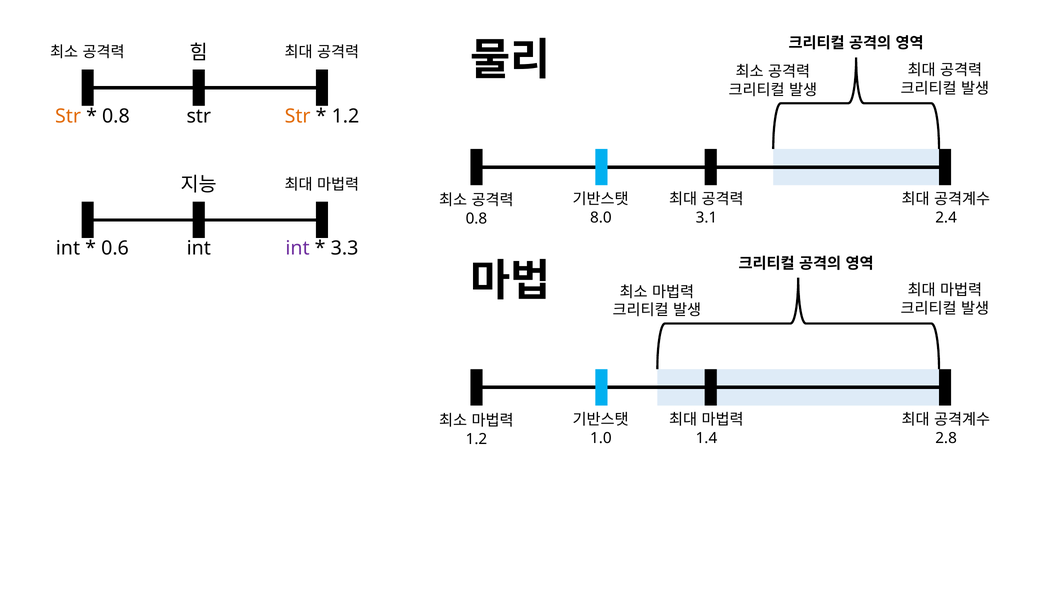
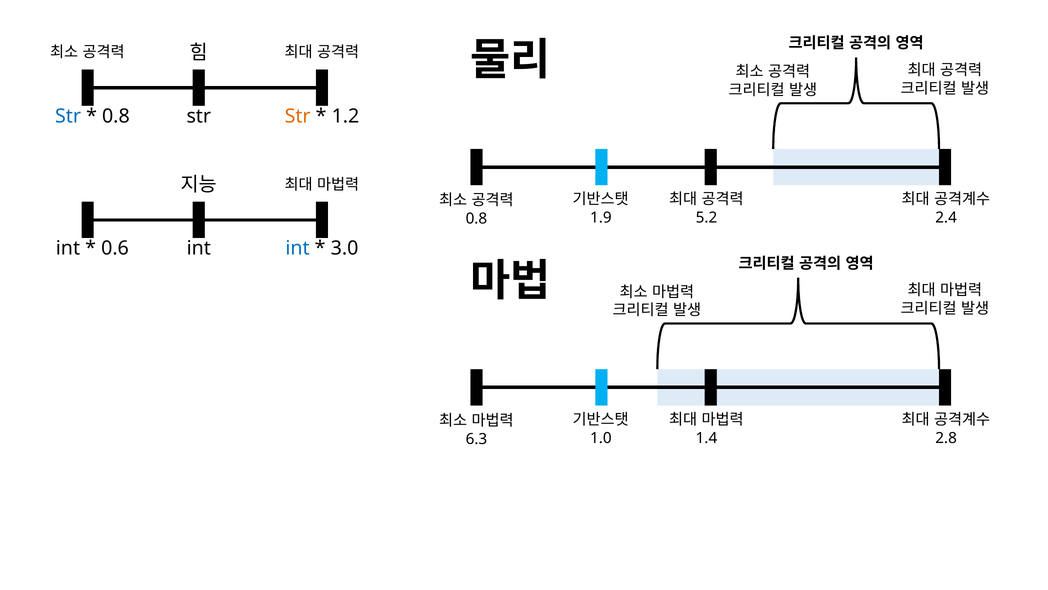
Str colour: orange -> blue (68, 116)
8.0: 8.0 -> 1.9 (601, 218)
3.1: 3.1 -> 5.2 (707, 218)
int colour: purple -> blue (298, 248)
3.3: 3.3 -> 3.0 (345, 248)
1.2: 1.2 -> 6.3 (476, 439)
